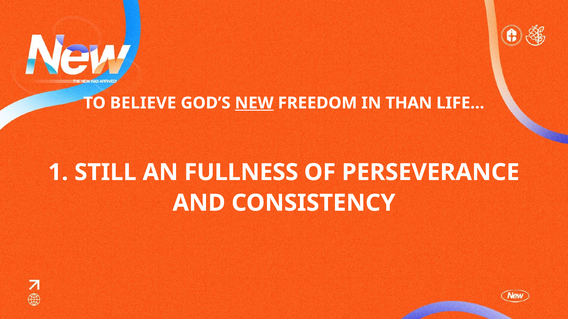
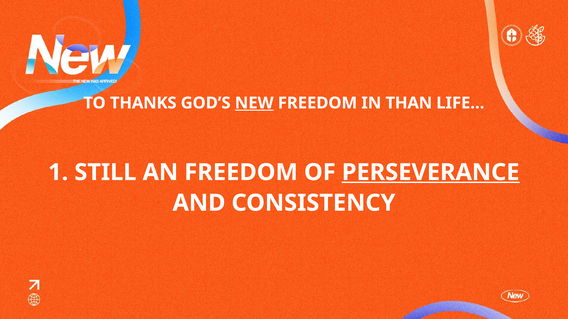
BELIEVE: BELIEVE -> THANKS (143, 103)
AN FULLNESS: FULLNESS -> FREEDOM (241, 173)
PERSEVERANCE underline: none -> present (431, 173)
